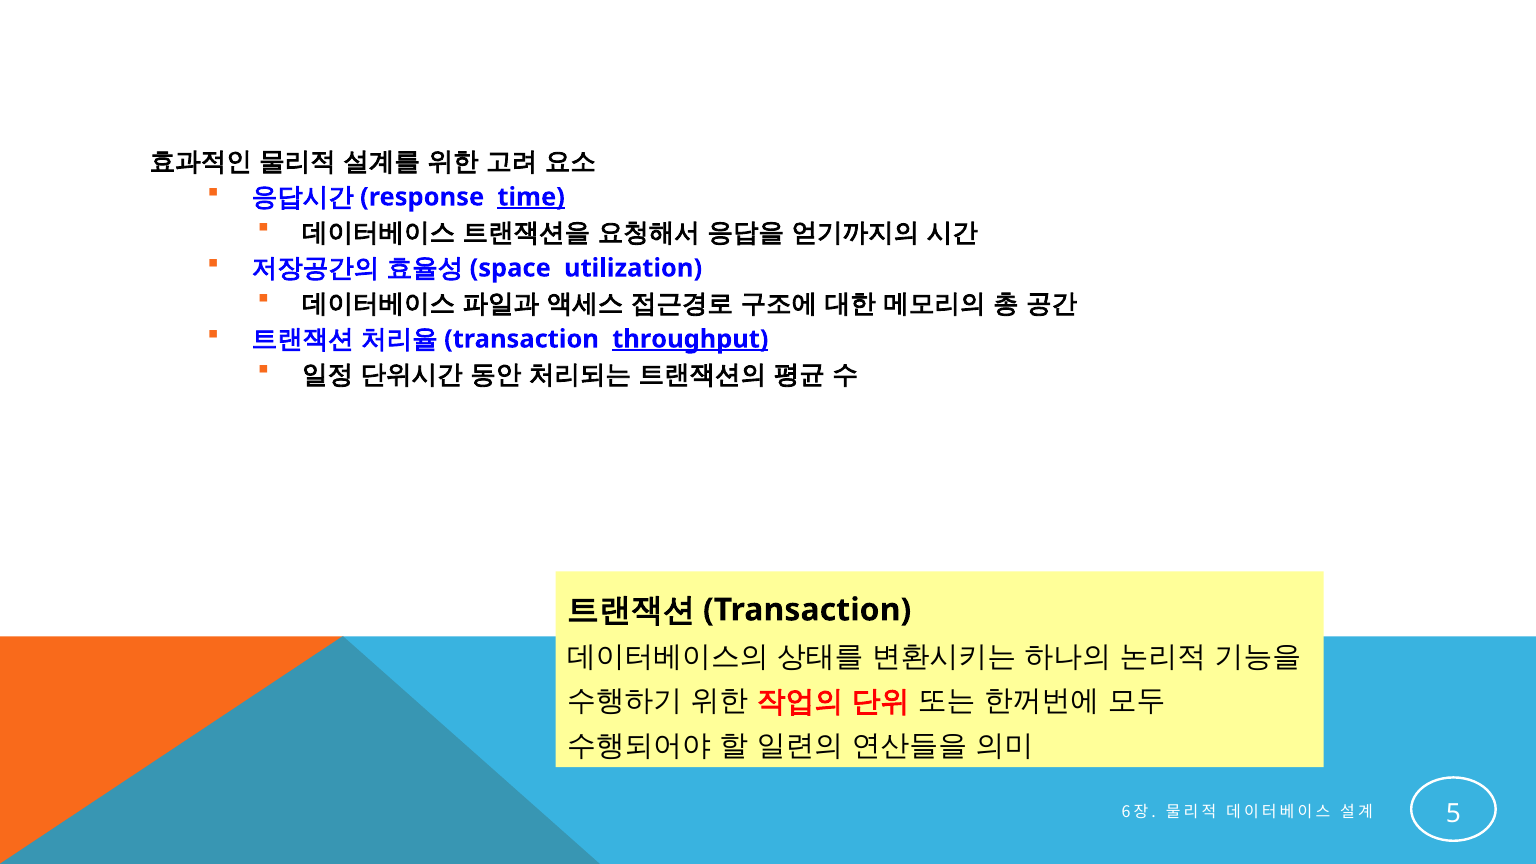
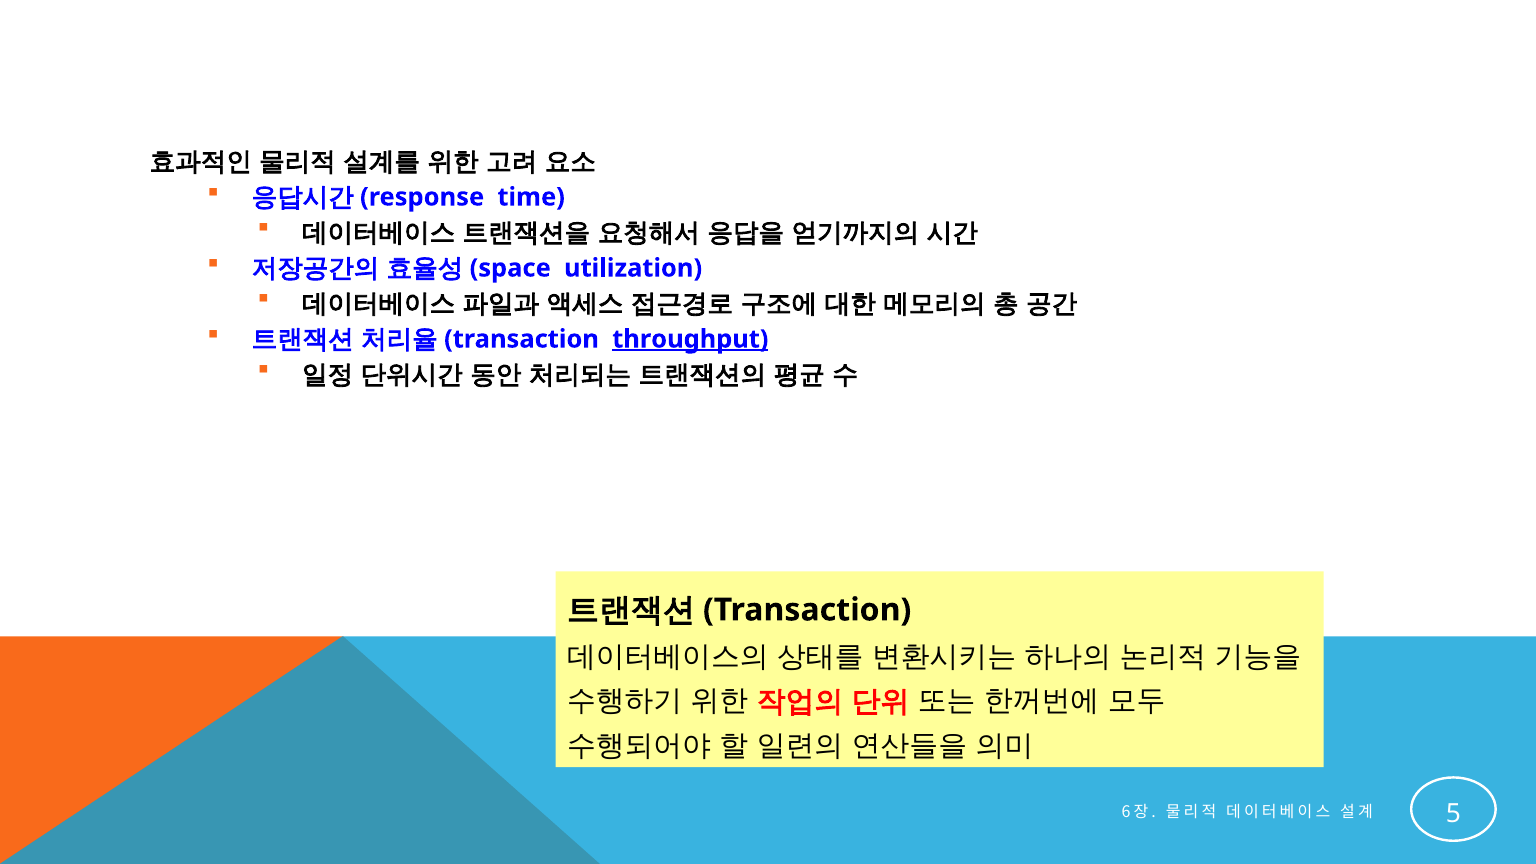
time underline: present -> none (531, 197)
